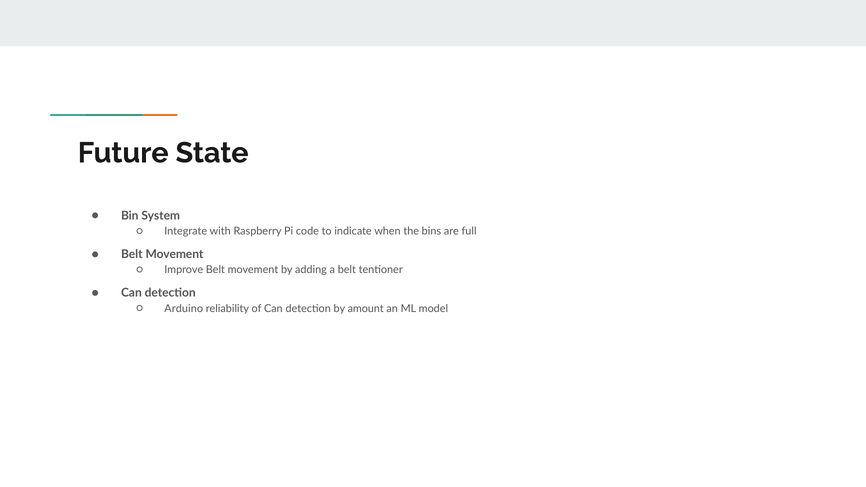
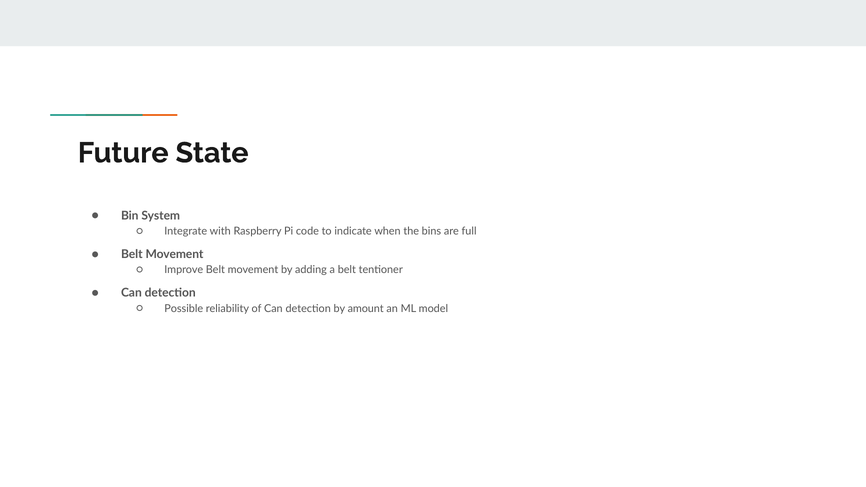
Arduino: Arduino -> Possible (184, 309)
